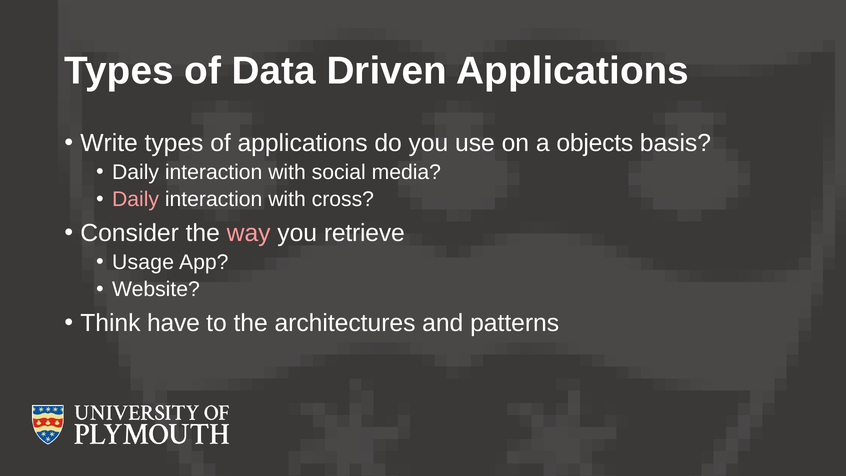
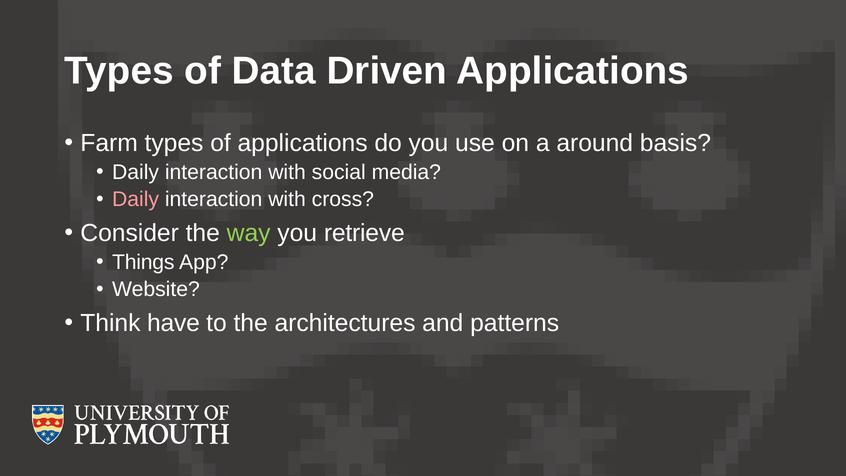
Write: Write -> Farm (109, 143)
objects: objects -> around (595, 143)
way colour: pink -> light green (249, 233)
Usage: Usage -> Things (143, 262)
